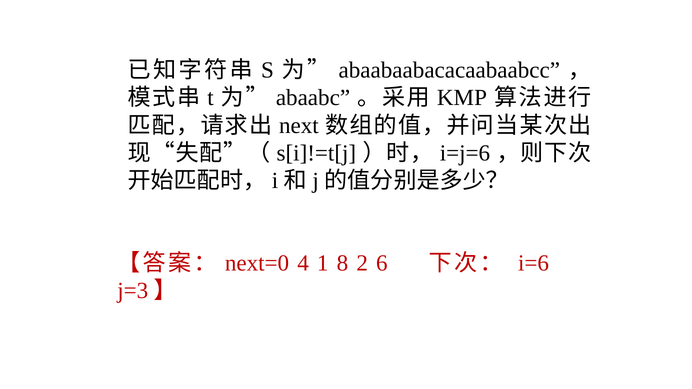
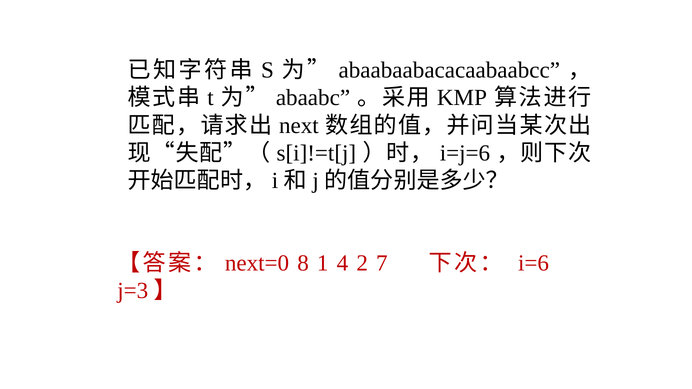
4: 4 -> 8 (303, 263)
8: 8 -> 4 (343, 263)
6: 6 -> 7 (382, 263)
